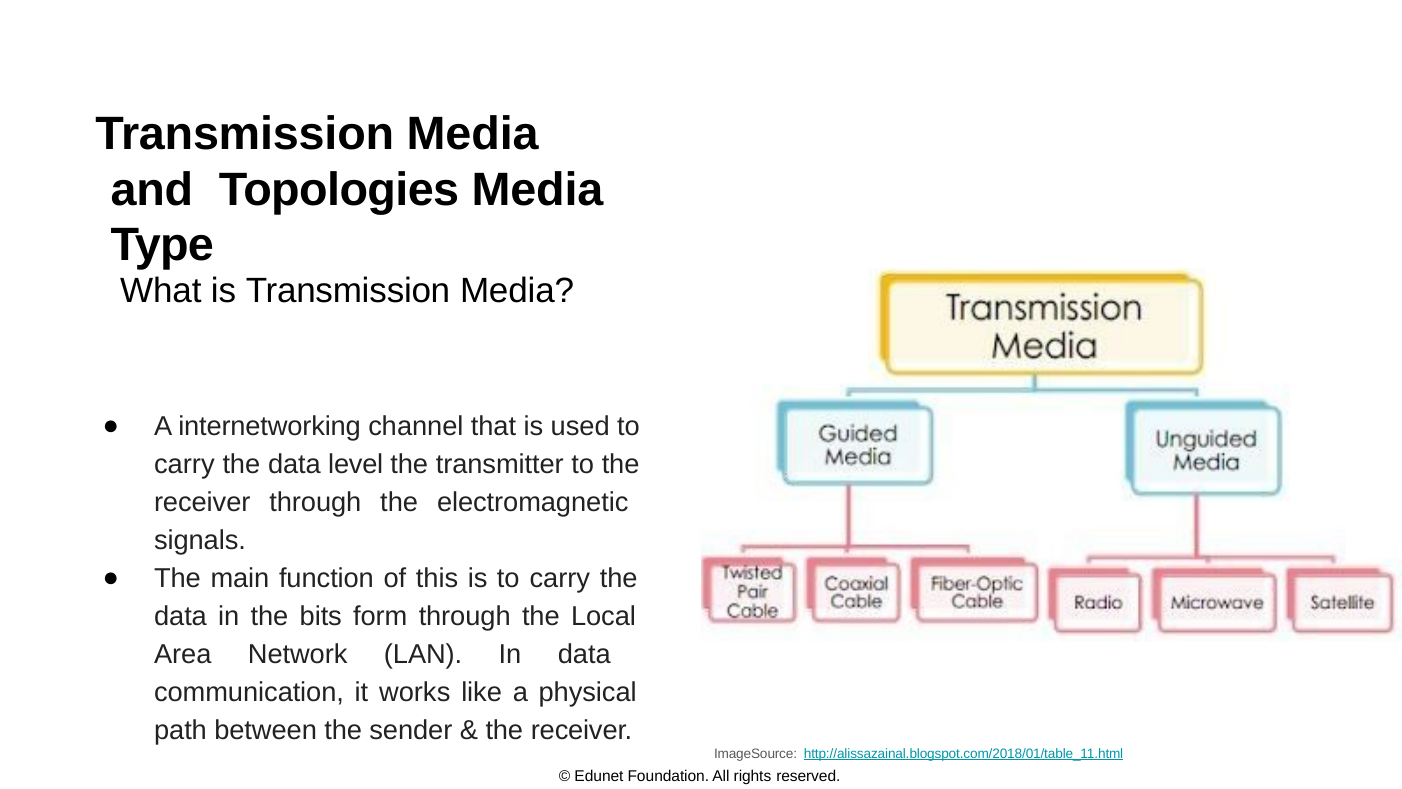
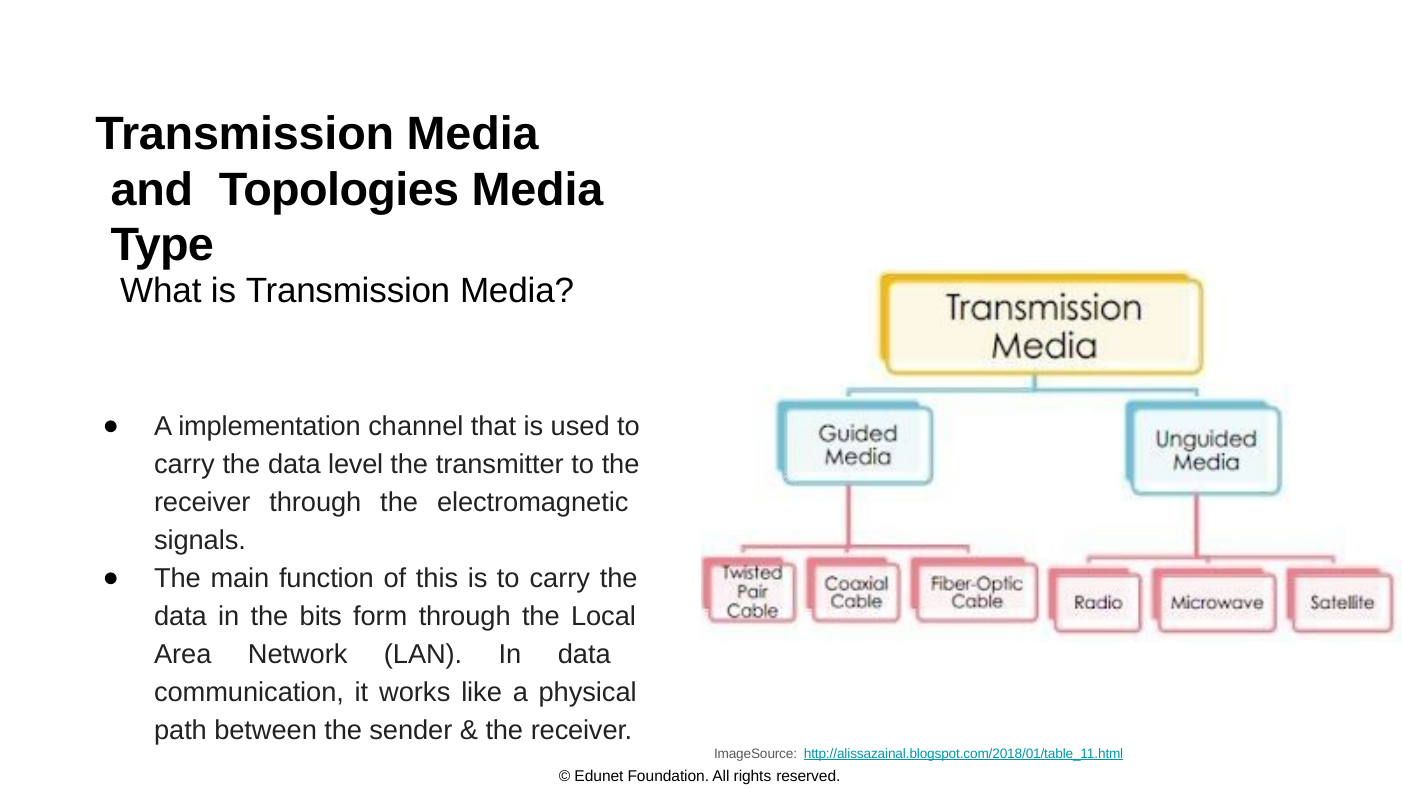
internetworking: internetworking -> implementation (270, 427)
